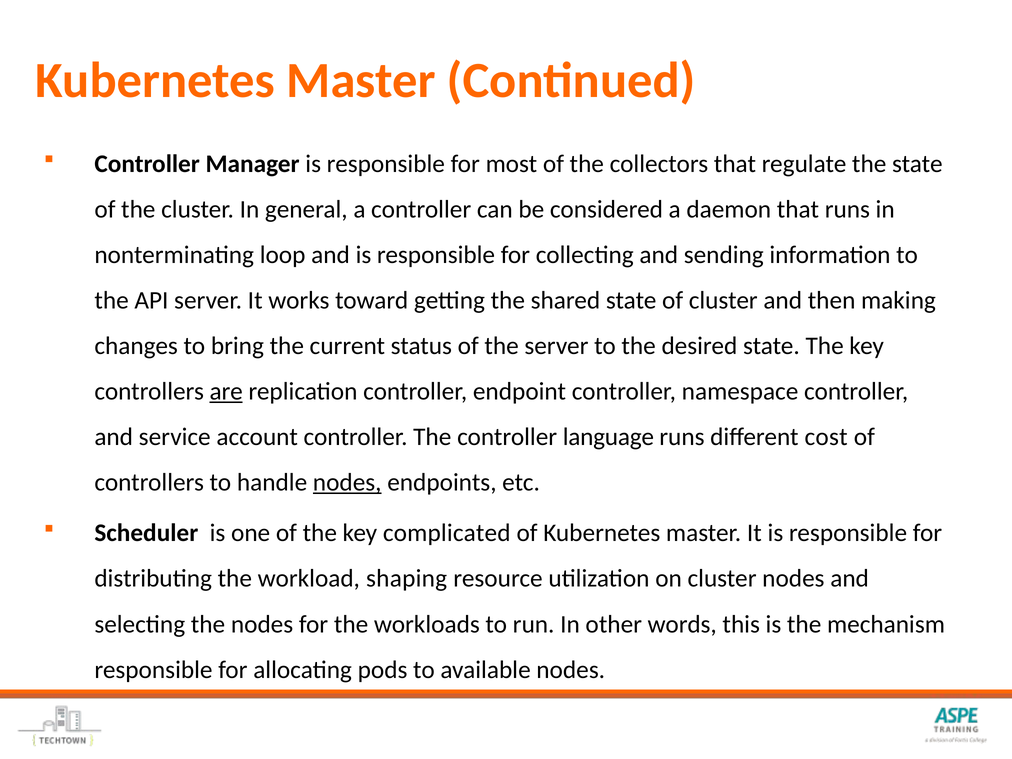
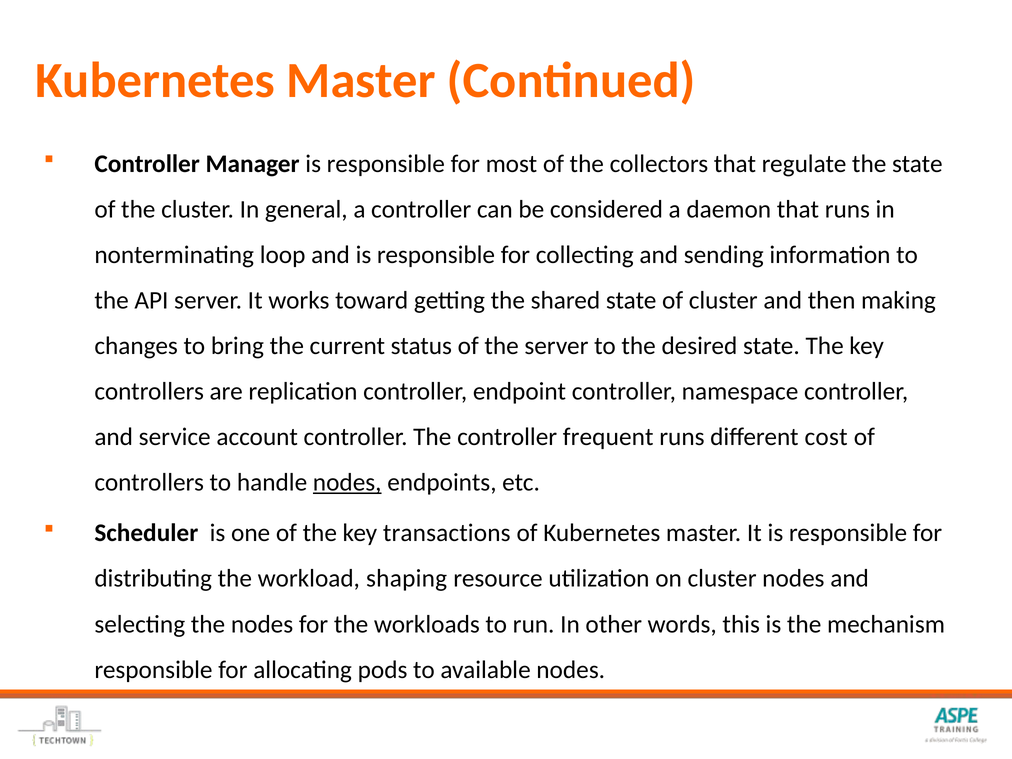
are underline: present -> none (226, 391)
language: language -> frequent (608, 437)
complicated: complicated -> transactions (447, 533)
